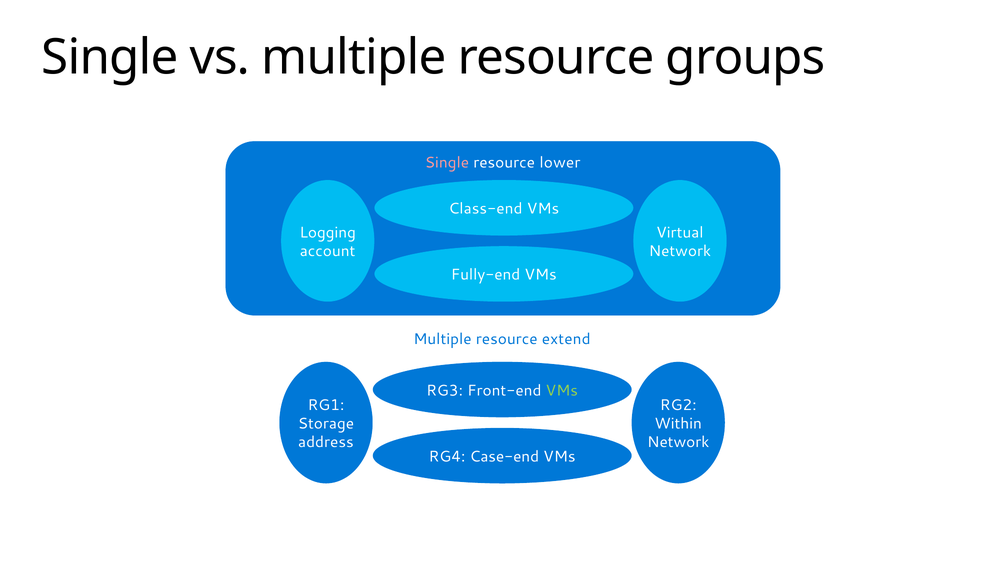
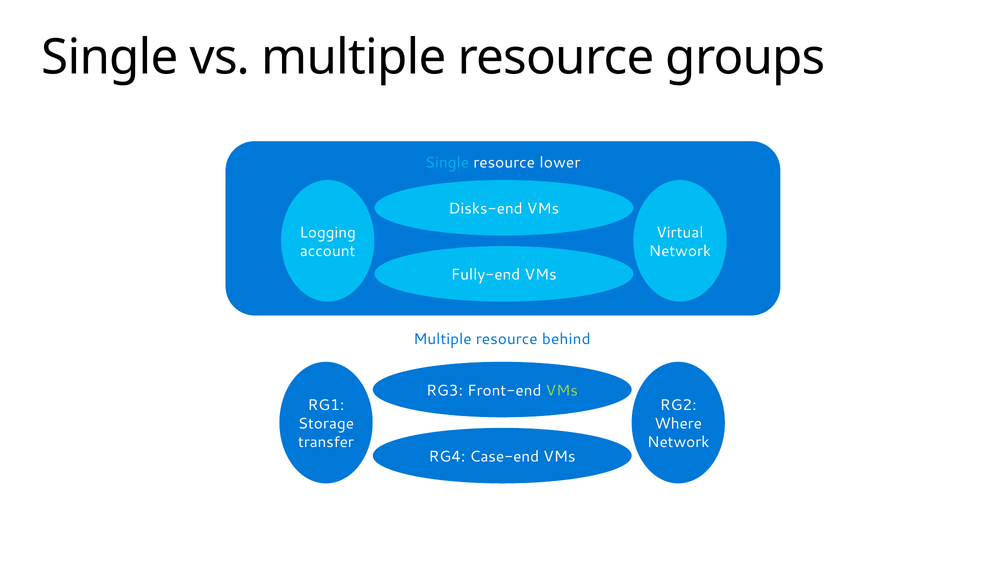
Single colour: pink -> light blue (447, 163)
Class-end: Class-end -> Disks-end (486, 209)
extend: extend -> behind (566, 339)
Within: Within -> Where (678, 424)
address: address -> transfer (326, 442)
